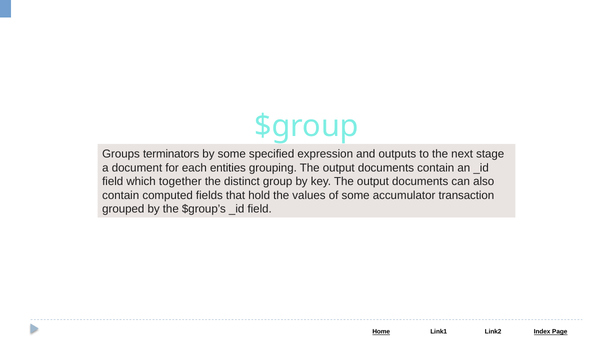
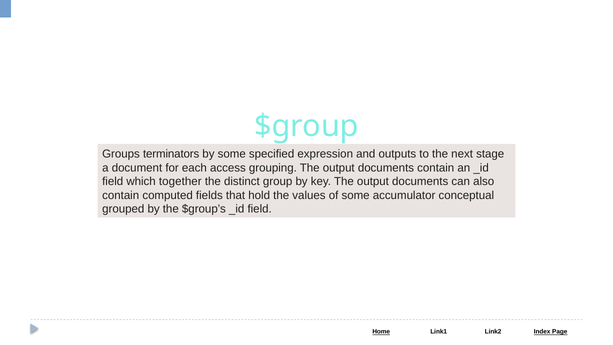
entities: entities -> access (228, 168)
transaction: transaction -> conceptual (466, 195)
